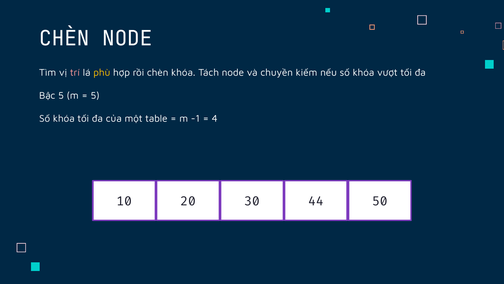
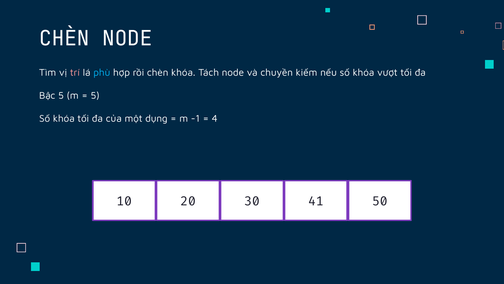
phù colour: yellow -> light blue (102, 72)
table: table -> dụng (156, 118)
44: 44 -> 41 (316, 201)
